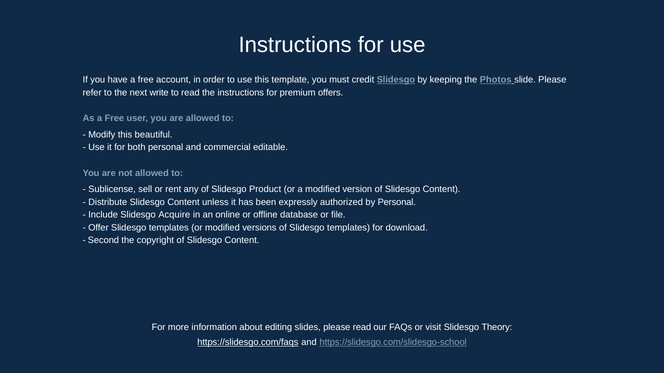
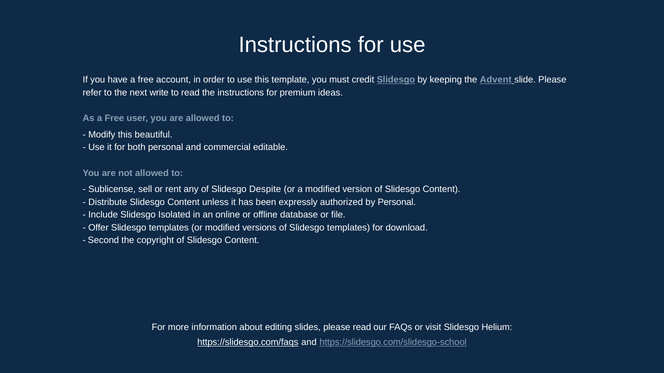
Photos: Photos -> Advent (496, 80)
offers: offers -> ideas (330, 93)
Product: Product -> Despite (265, 190)
Acquire: Acquire -> Isolated (174, 215)
Theory: Theory -> Helium (497, 328)
